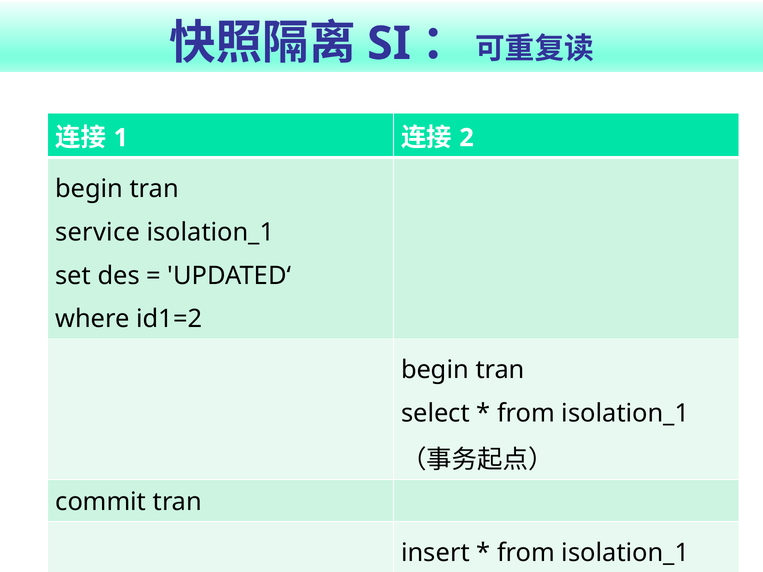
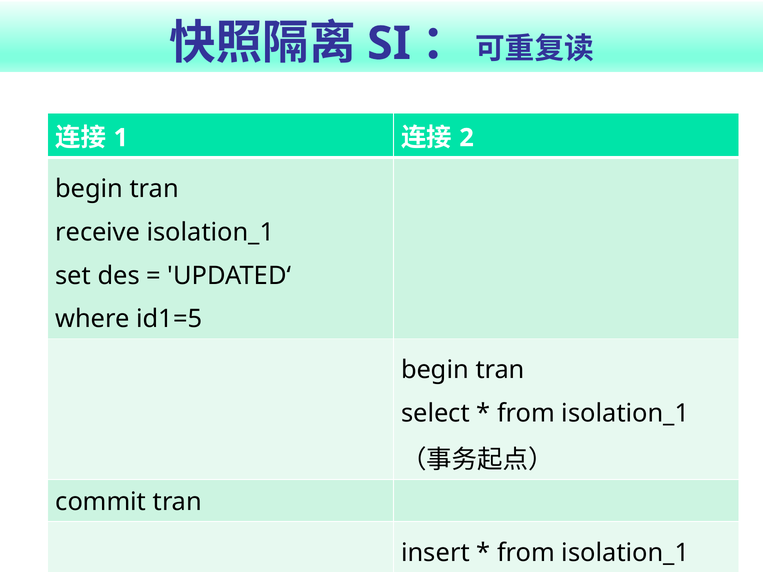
service: service -> receive (98, 232)
id1=2: id1=2 -> id1=5 (169, 319)
